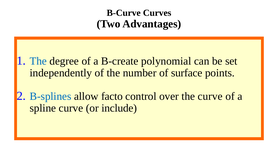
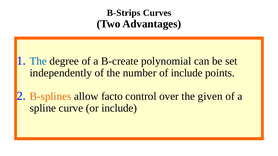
B-Curve: B-Curve -> B-Strips (124, 13)
of surface: surface -> include (187, 73)
B-splines colour: blue -> orange (51, 96)
the curve: curve -> given (210, 96)
